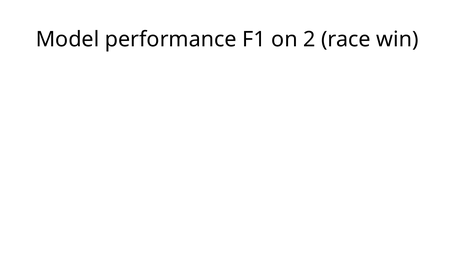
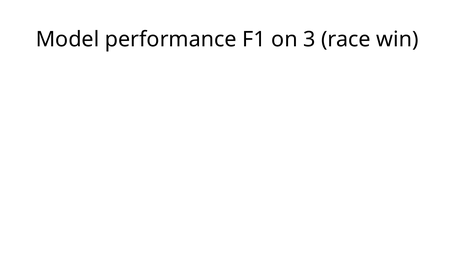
2: 2 -> 3 (309, 39)
